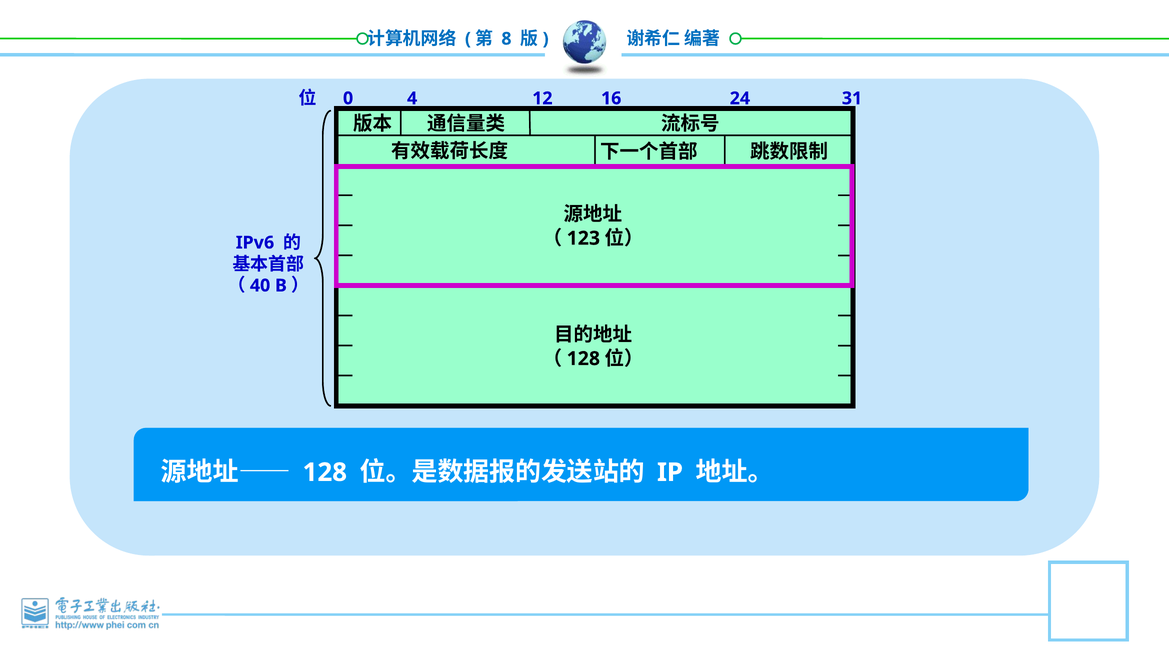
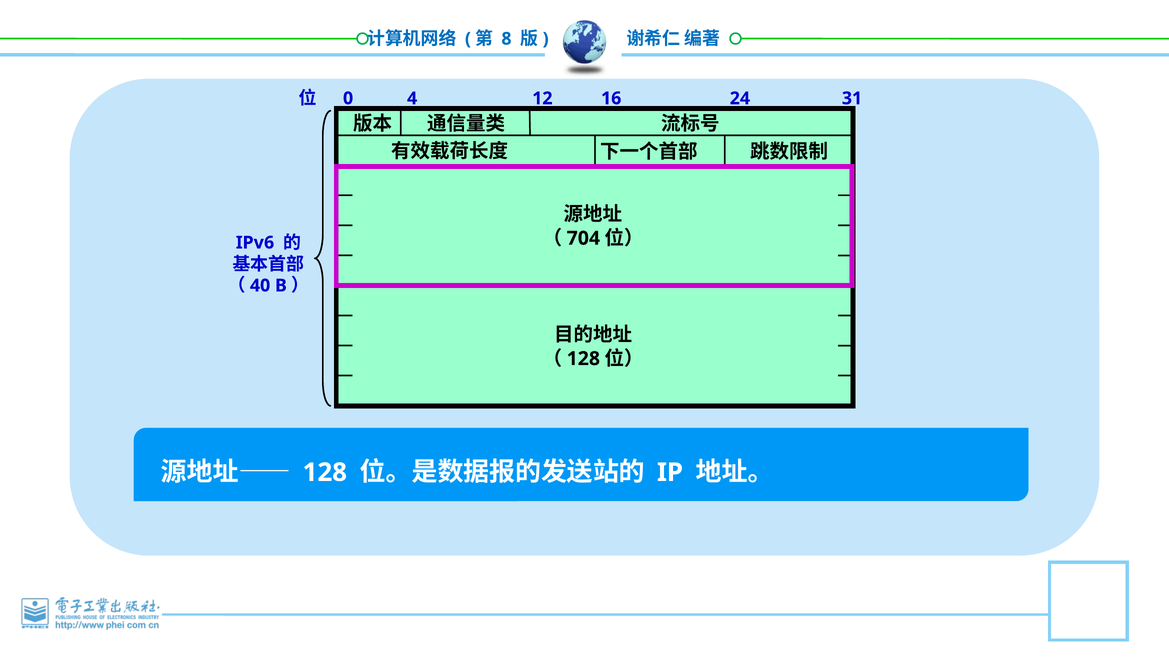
123: 123 -> 704 (583, 238)
